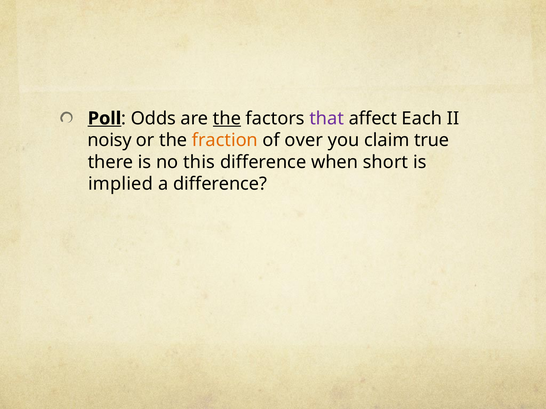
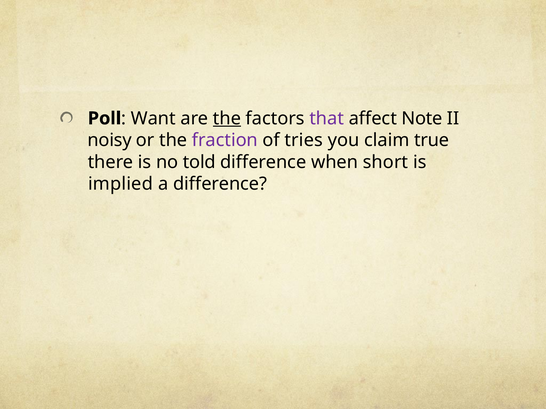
Poll underline: present -> none (104, 119)
Odds: Odds -> Want (153, 119)
Each: Each -> Note (422, 119)
fraction colour: orange -> purple (225, 140)
over: over -> tries (304, 140)
this: this -> told (199, 162)
